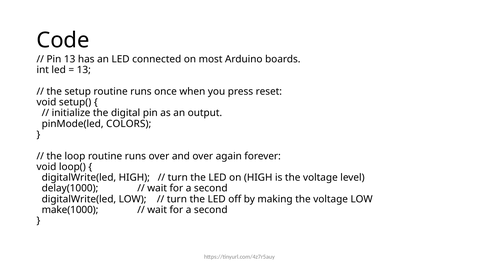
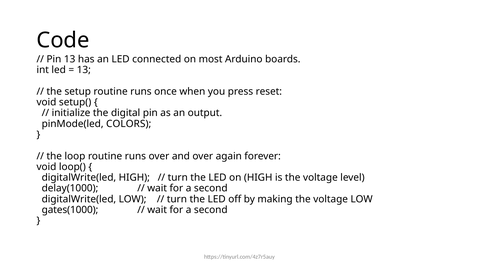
make(1000: make(1000 -> gates(1000 (70, 210)
